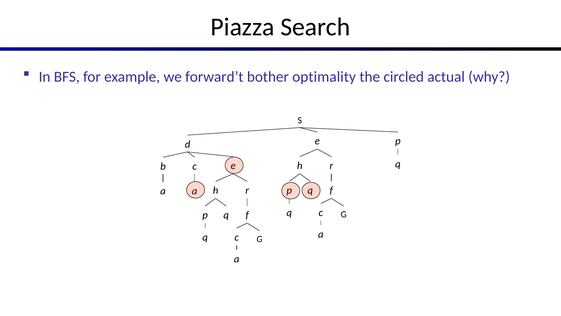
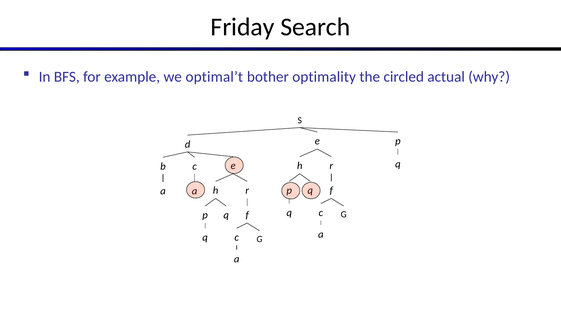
Piazza: Piazza -> Friday (243, 27)
forward’t: forward’t -> optimal’t (214, 77)
